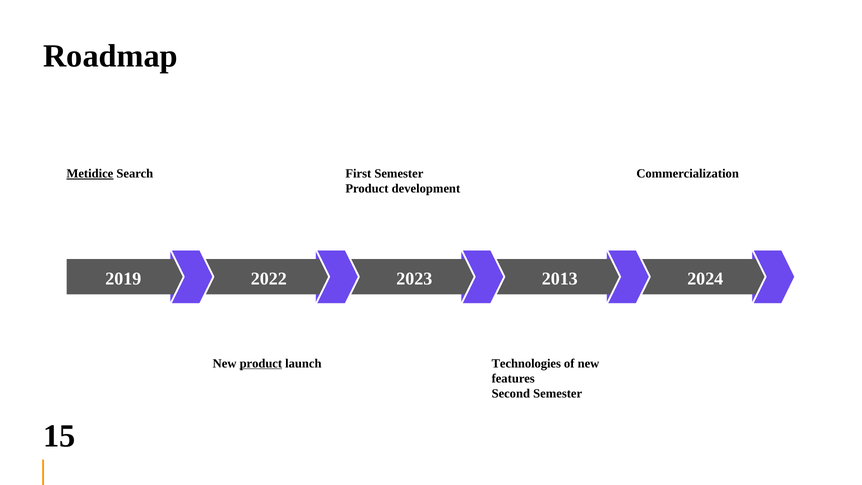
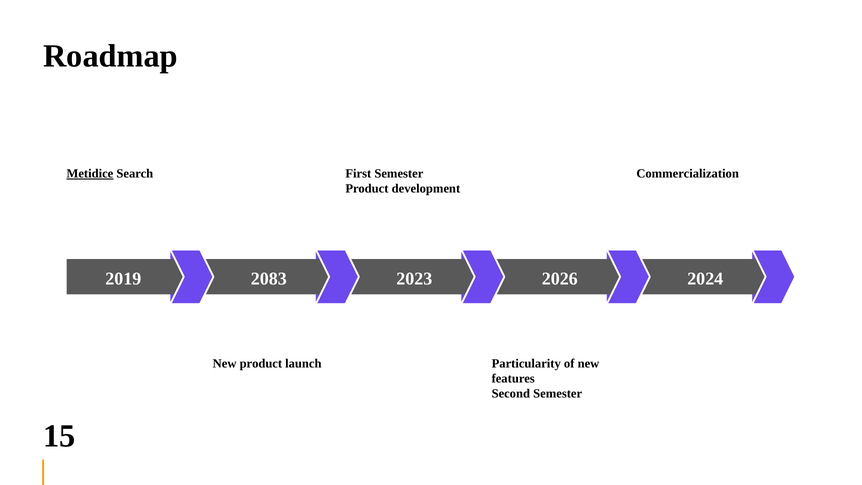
2022: 2022 -> 2083 (269, 279)
2013: 2013 -> 2026 (560, 279)
product underline: present -> none (261, 363)
Technologies: Technologies -> Particularity (526, 363)
